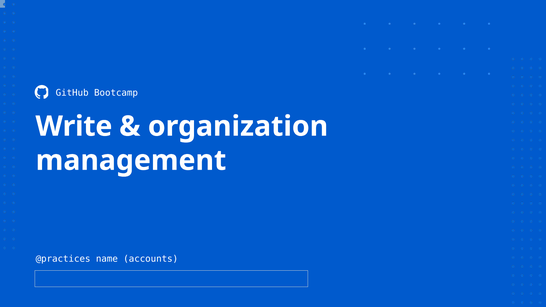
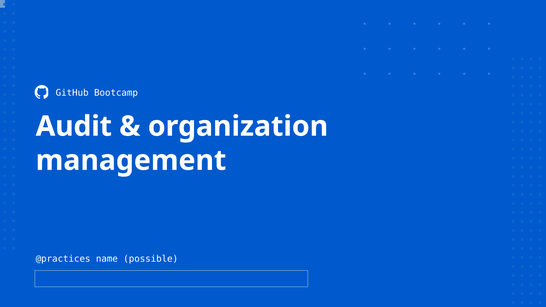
Write: Write -> Audit (74, 126)
accounts: accounts -> possible (151, 259)
